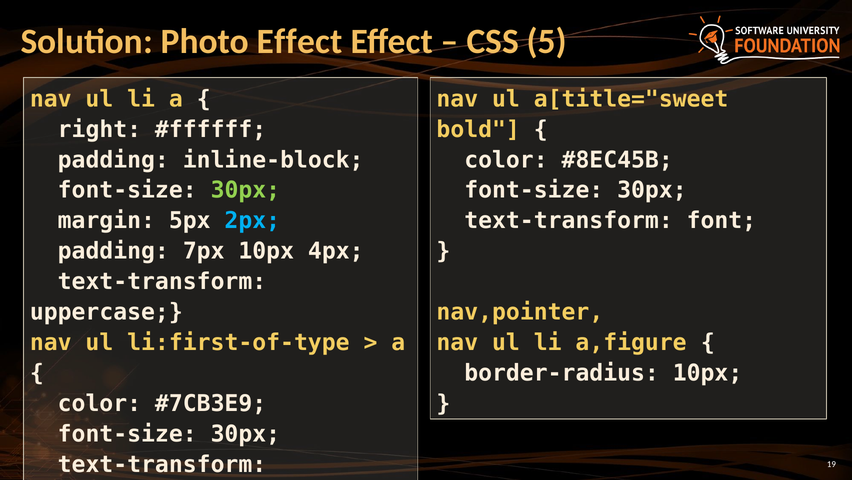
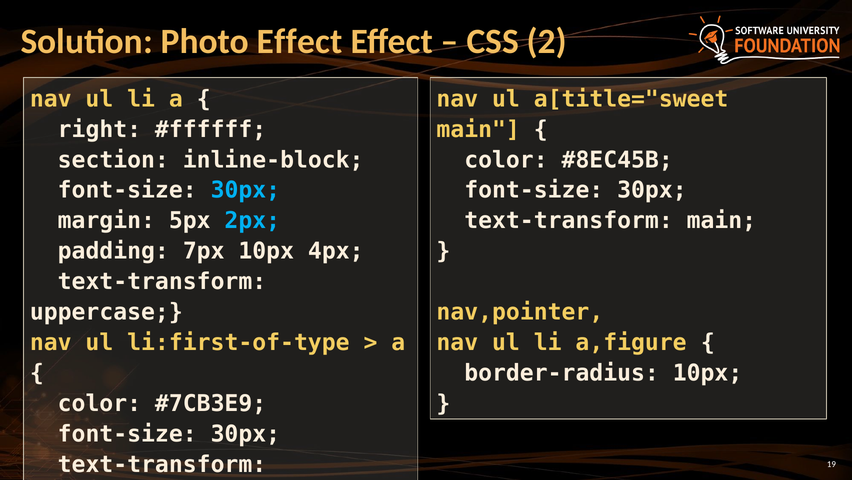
5: 5 -> 2 (547, 41)
bold: bold -> main (478, 129)
padding: padding -> section (113, 160)
30px colour: light green -> light blue (245, 190)
text-transform font: font -> main (721, 221)
